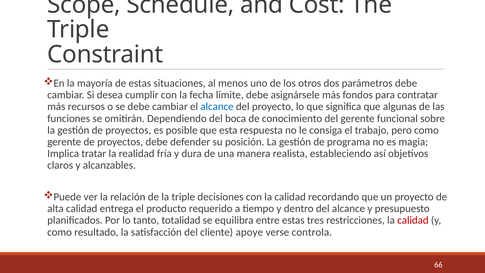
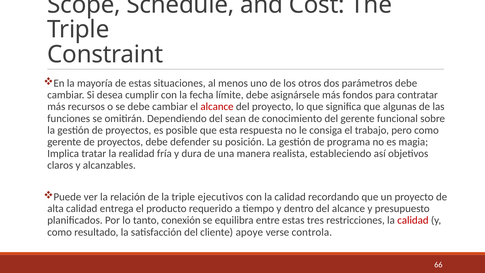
alcance colour: blue -> red (217, 107)
boca: boca -> sean (236, 118)
decisiones: decisiones -> ejecutivos (220, 197)
totalidad: totalidad -> conexión (181, 220)
